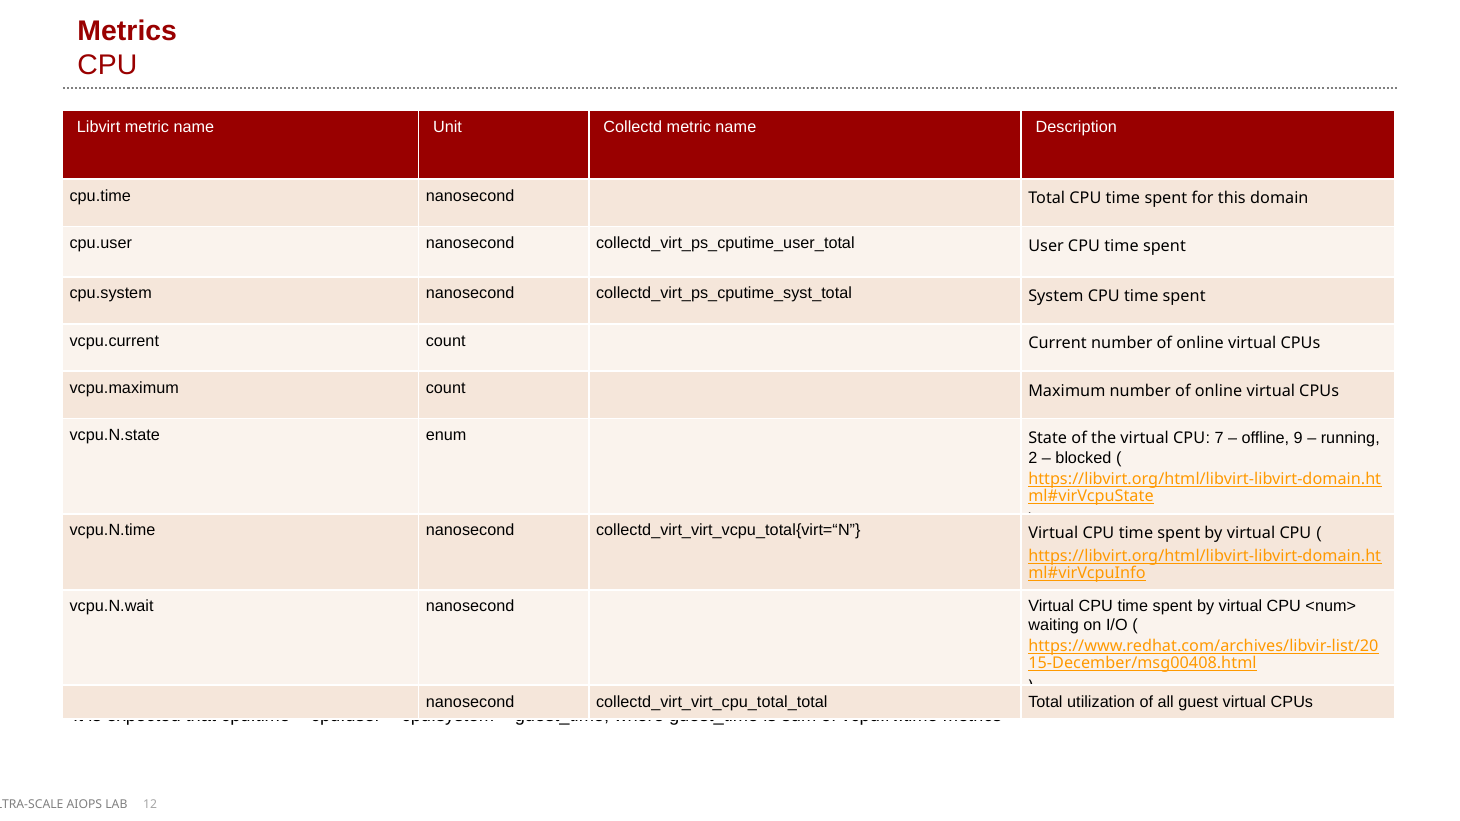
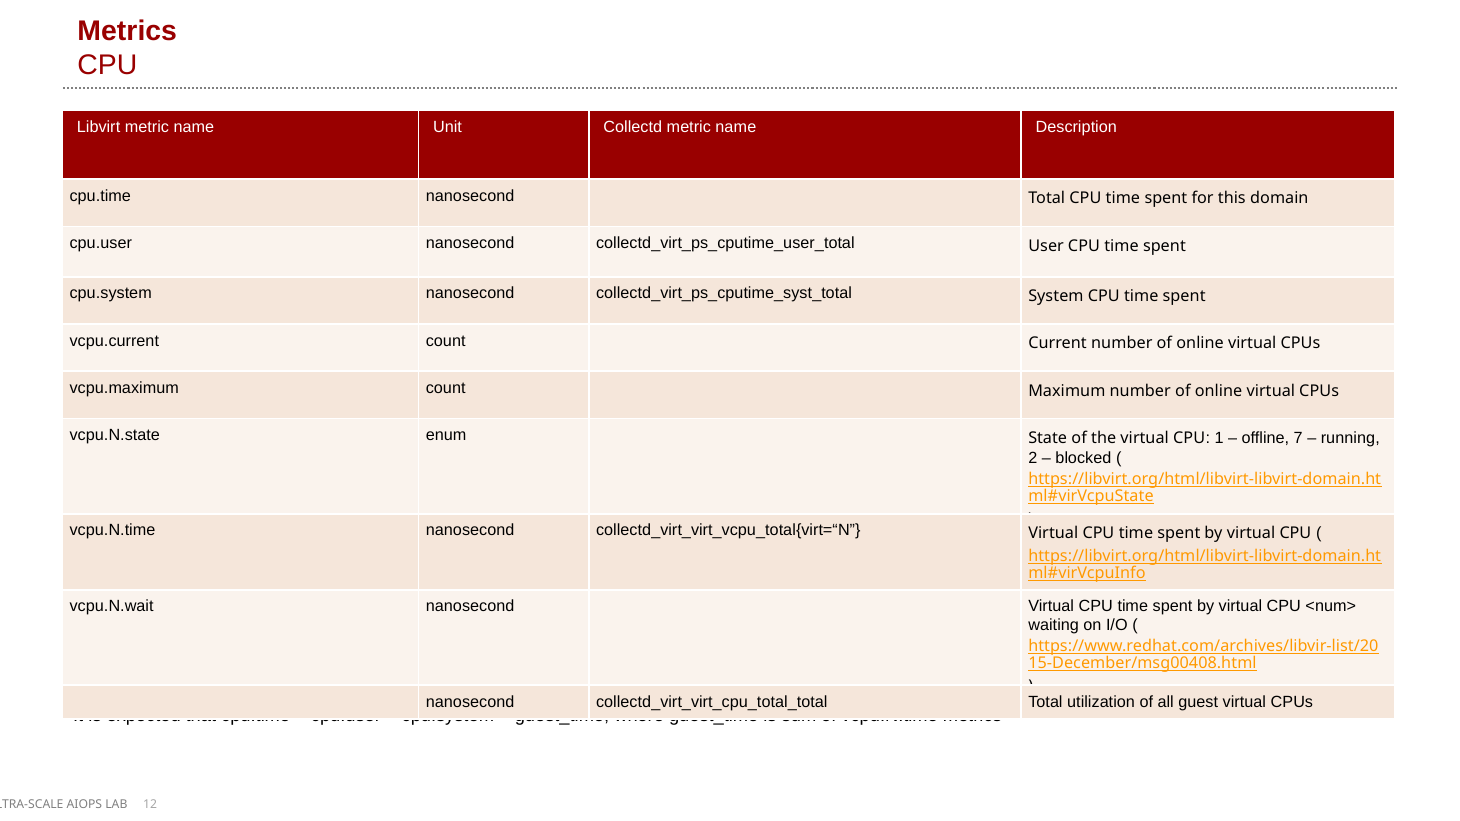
7: 7 -> 1 (1219, 438)
9: 9 -> 7 (1298, 438)
